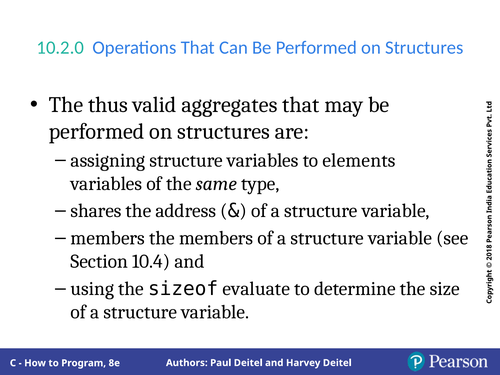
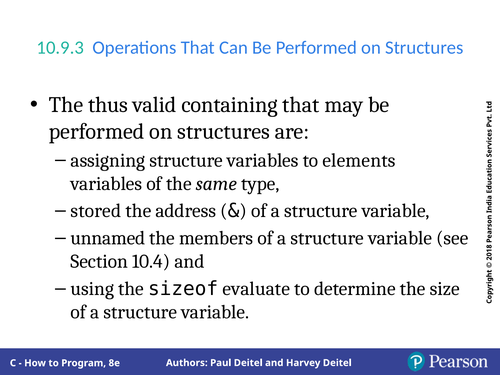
10.2.0: 10.2.0 -> 10.9.3 (60, 48)
aggregates: aggregates -> containing (229, 105)
shares: shares -> stored (96, 211)
members: members -> unnamed (108, 238)
